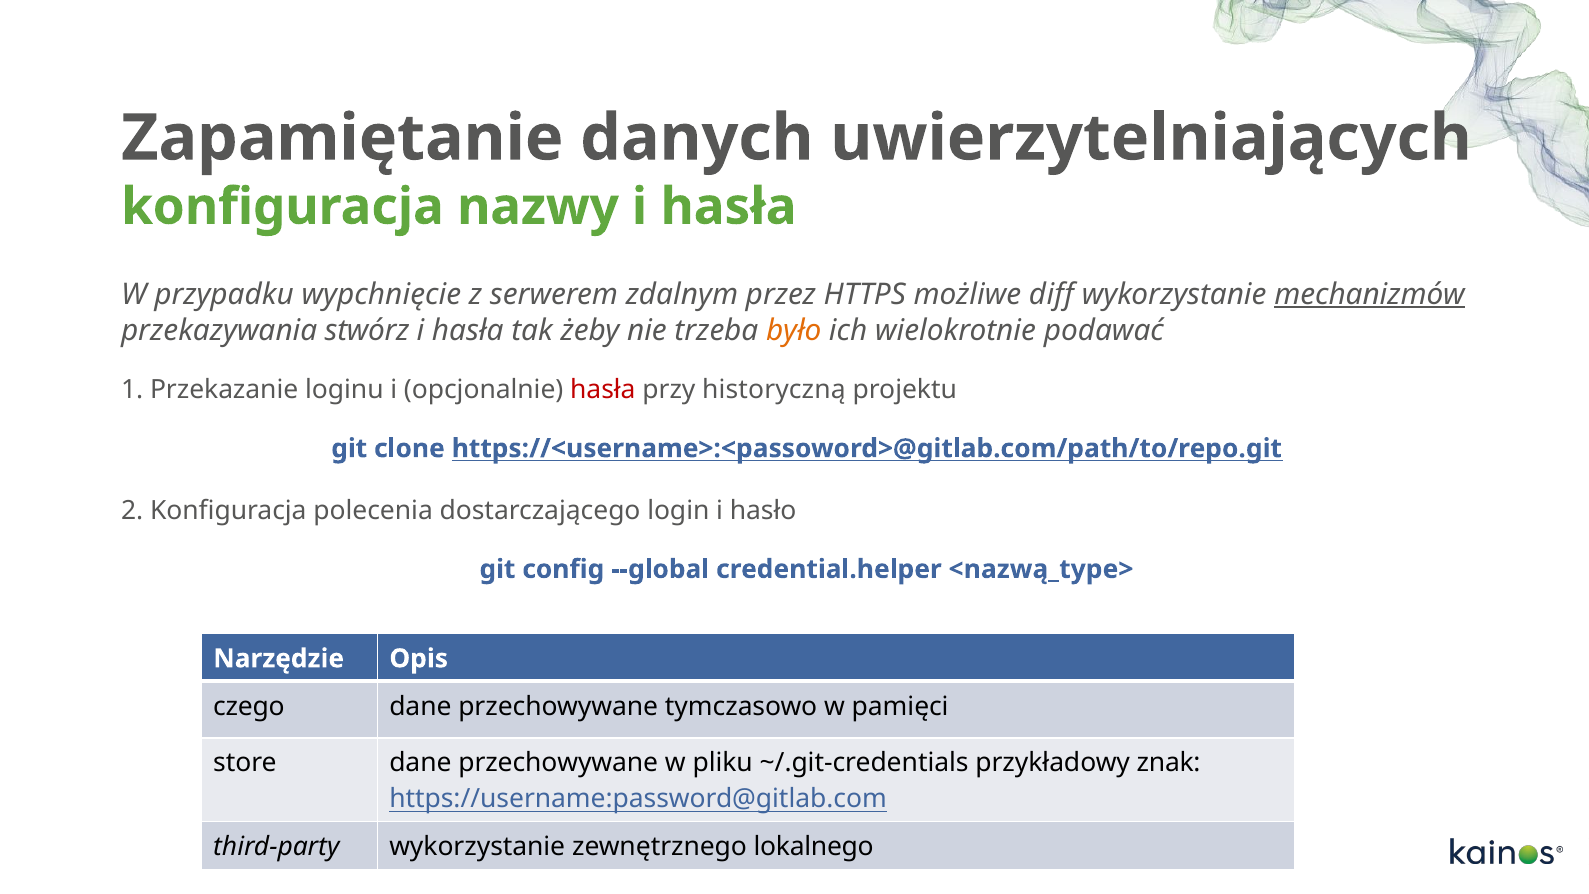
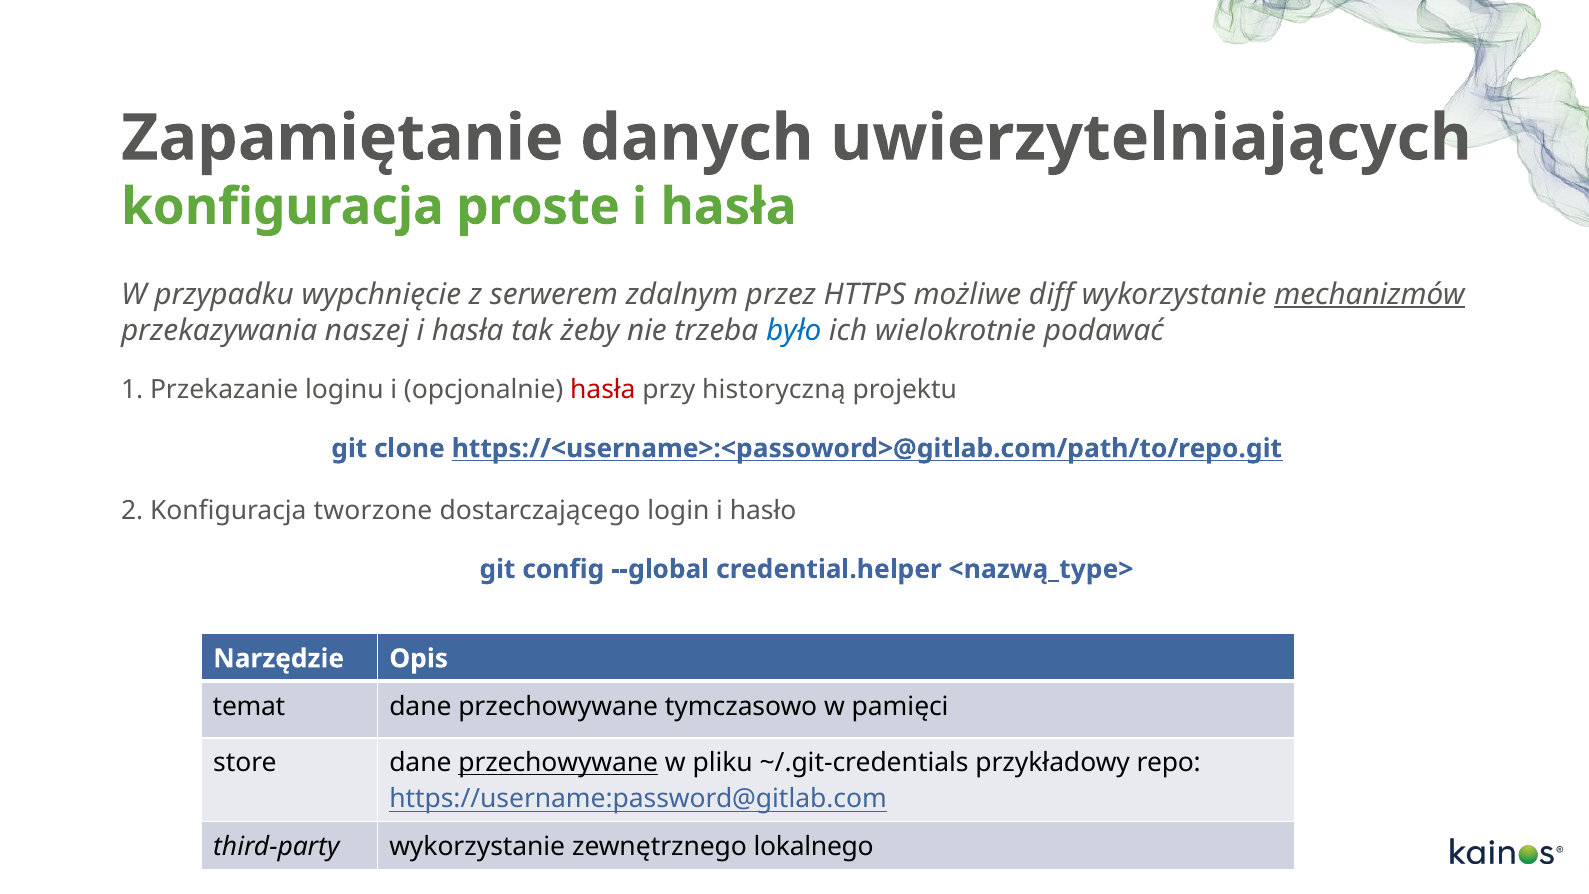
nazwy: nazwy -> proste (538, 207)
stwórz: stwórz -> naszej (367, 330)
było colour: orange -> blue (794, 330)
polecenia: polecenia -> tworzone (373, 511)
czego: czego -> temat (249, 706)
przechowywane underline: none -> present (558, 763)
znak: znak -> repo (1169, 763)
